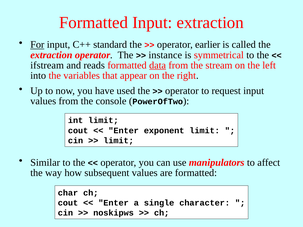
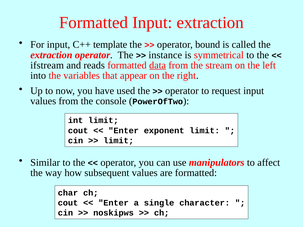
For underline: present -> none (37, 45)
standard: standard -> template (110, 45)
earlier: earlier -> bound (208, 45)
